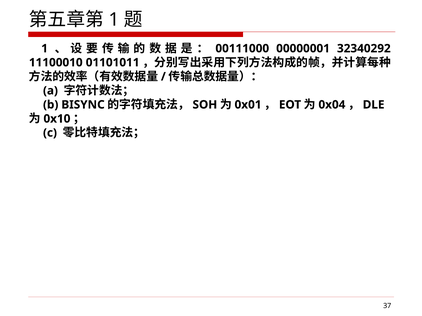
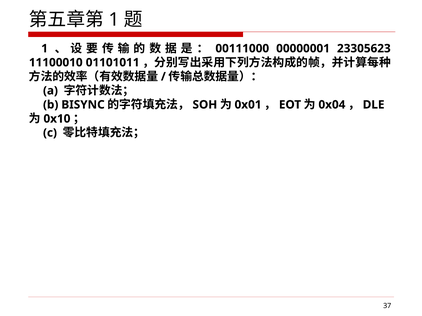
32340292: 32340292 -> 23305623 (364, 49)
